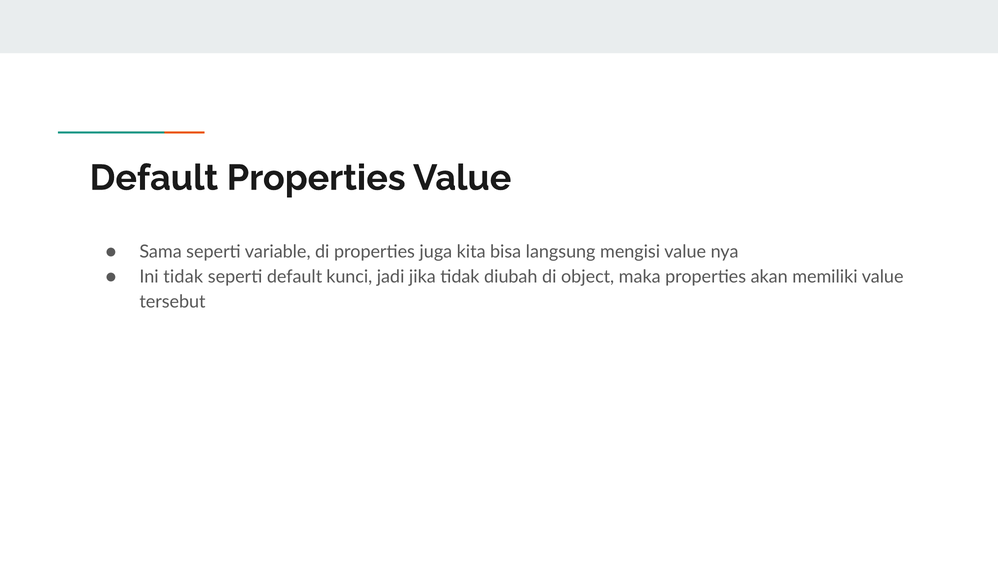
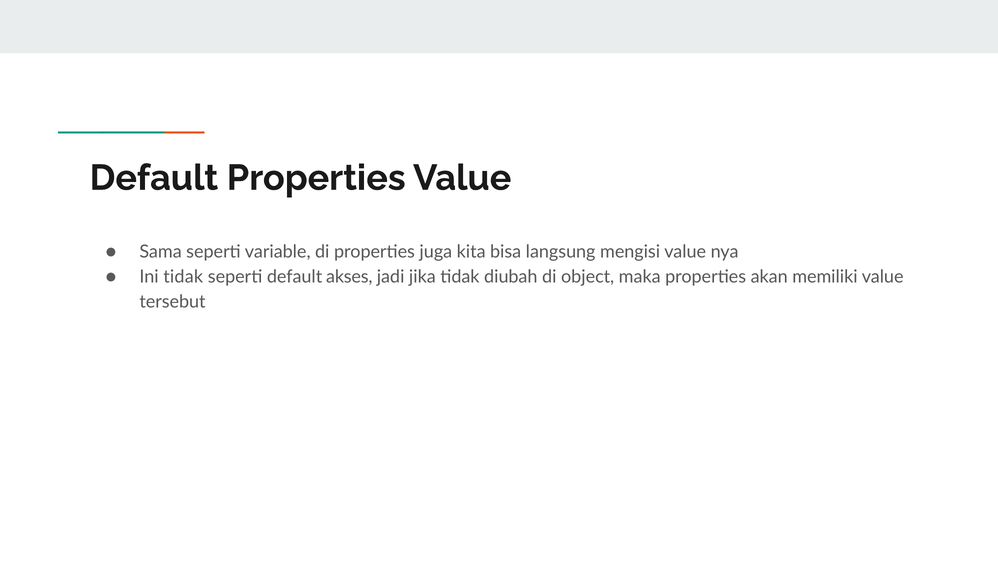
kunci: kunci -> akses (349, 277)
